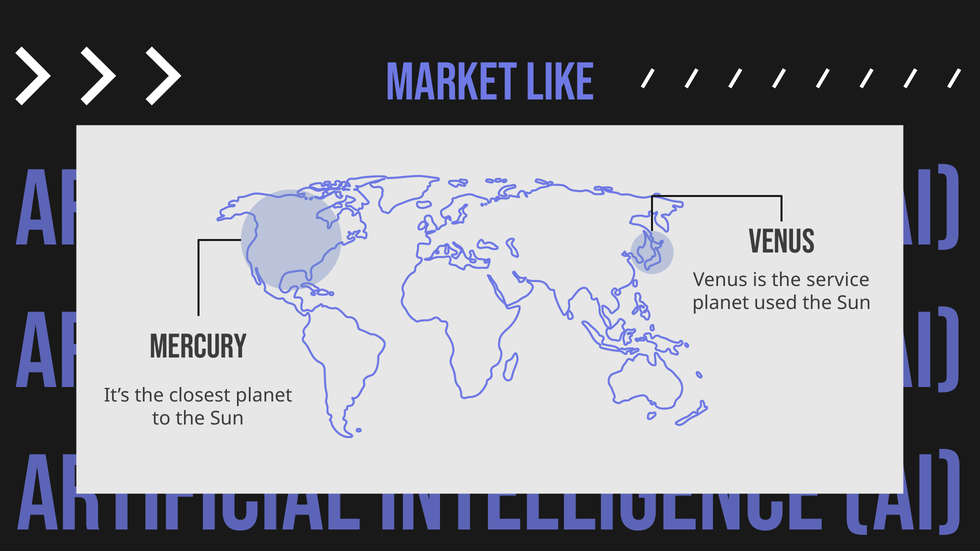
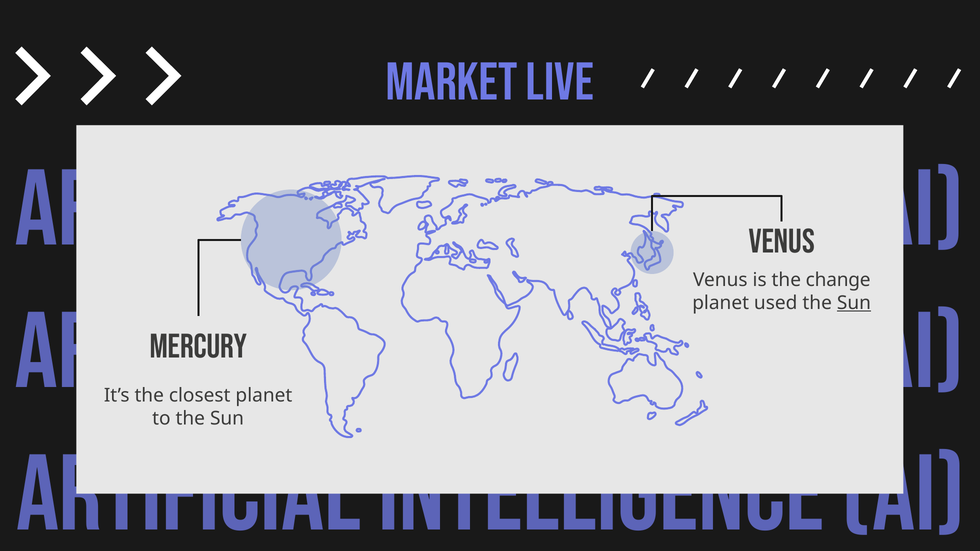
like: like -> live (560, 82)
service: service -> change (838, 280)
Sun underline: none -> present (854, 303)
